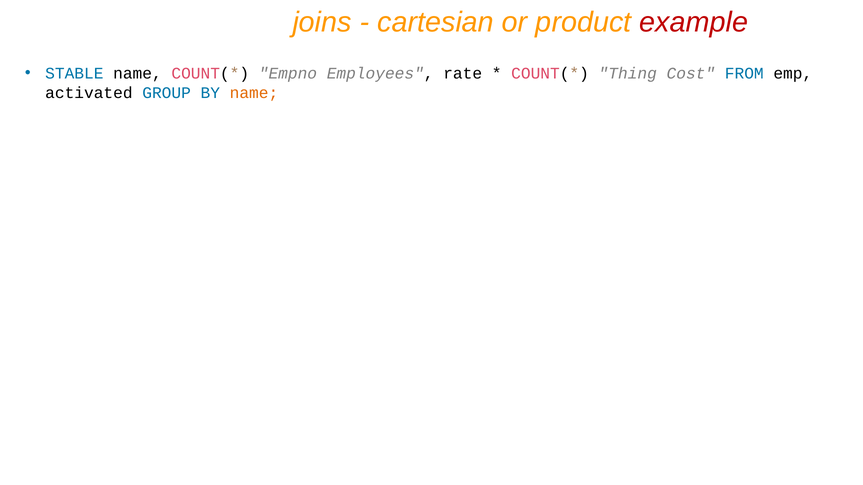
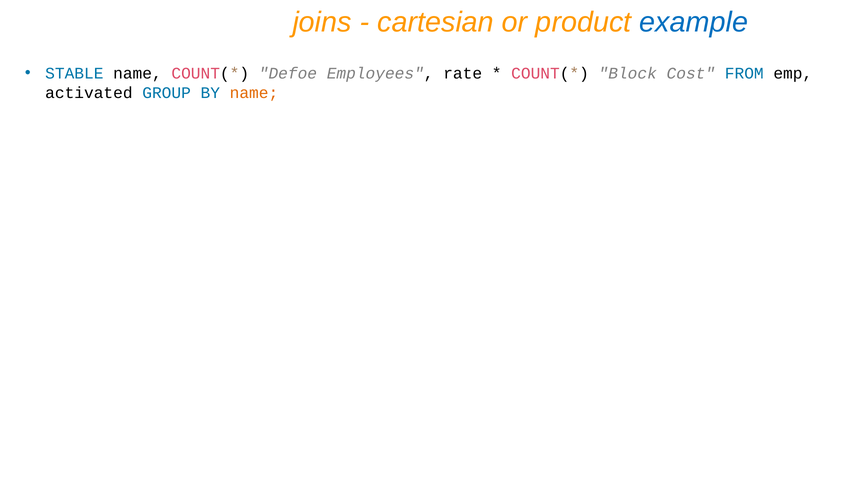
example colour: red -> blue (694, 22)
Empno: Empno -> Defoe (288, 73)
Thing: Thing -> Block (628, 73)
